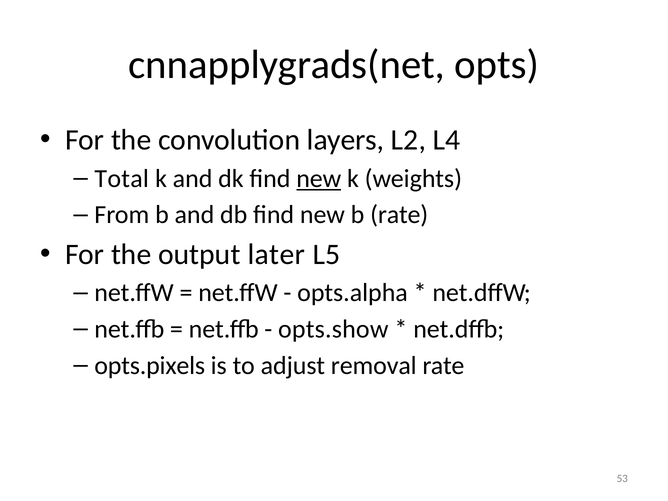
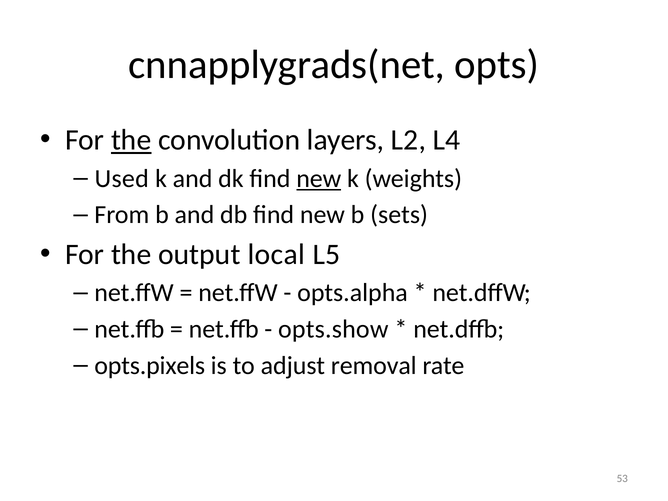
the underline: none -> present (131, 140)
Total: Total -> Used (122, 178)
b rate: rate -> sets (399, 215)
later: later -> local (276, 255)
